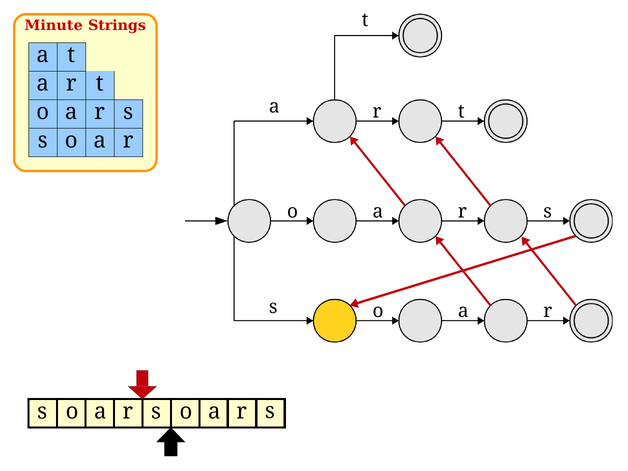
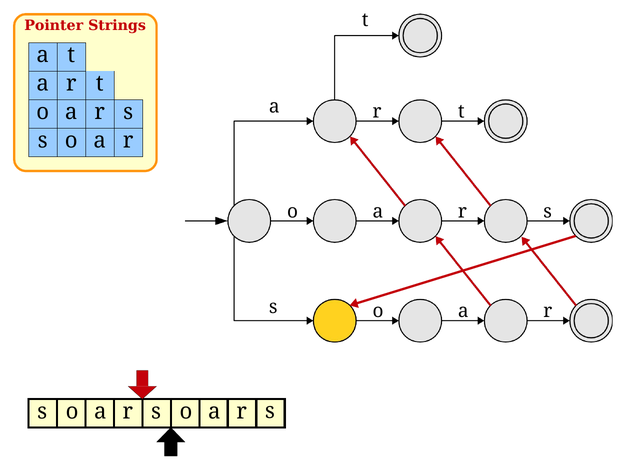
Minute: Minute -> Pointer (54, 26)
